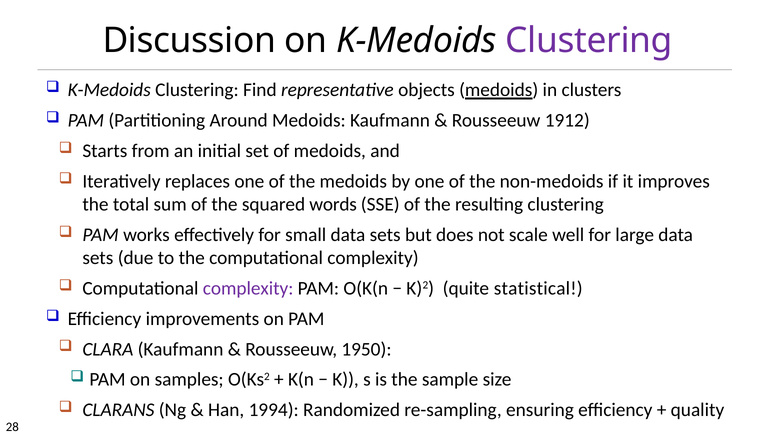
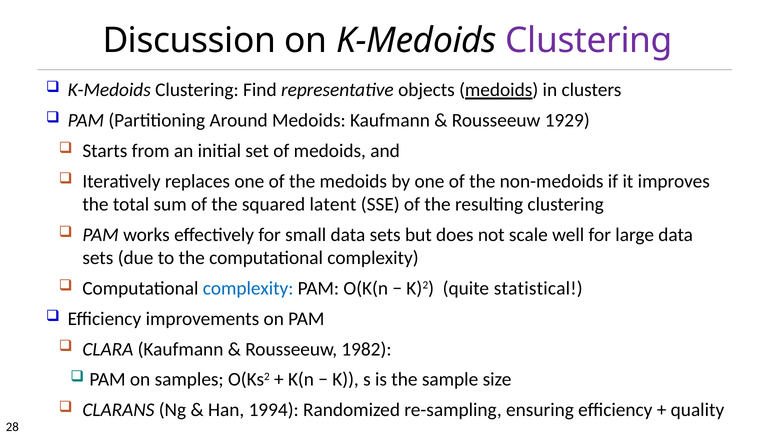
1912: 1912 -> 1929 (567, 121)
words: words -> latent (333, 205)
complexity colour: purple -> blue (248, 289)
1950: 1950 -> 1982 (366, 349)
